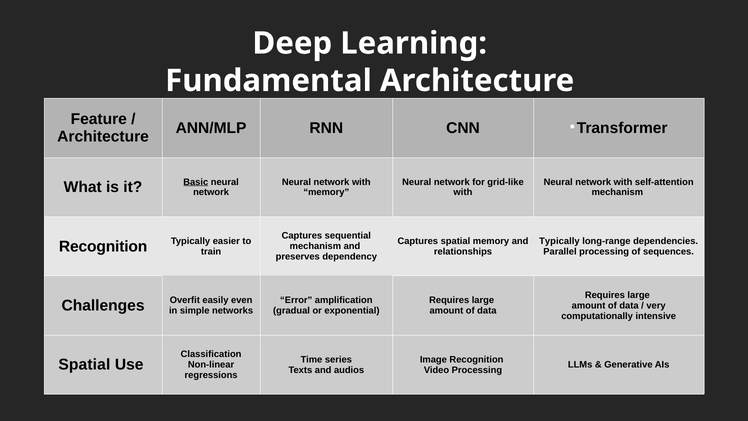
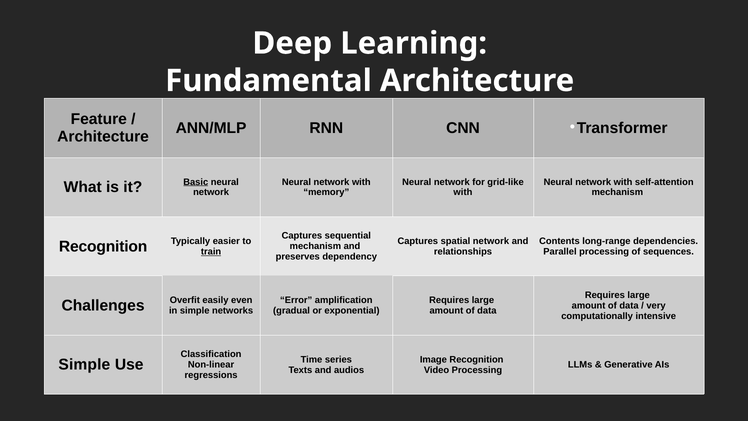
spatial memory: memory -> network (491, 241)
Typically: Typically -> Contents (559, 241)
train underline: none -> present (211, 251)
Spatial: Spatial -> Simple (84, 365)
